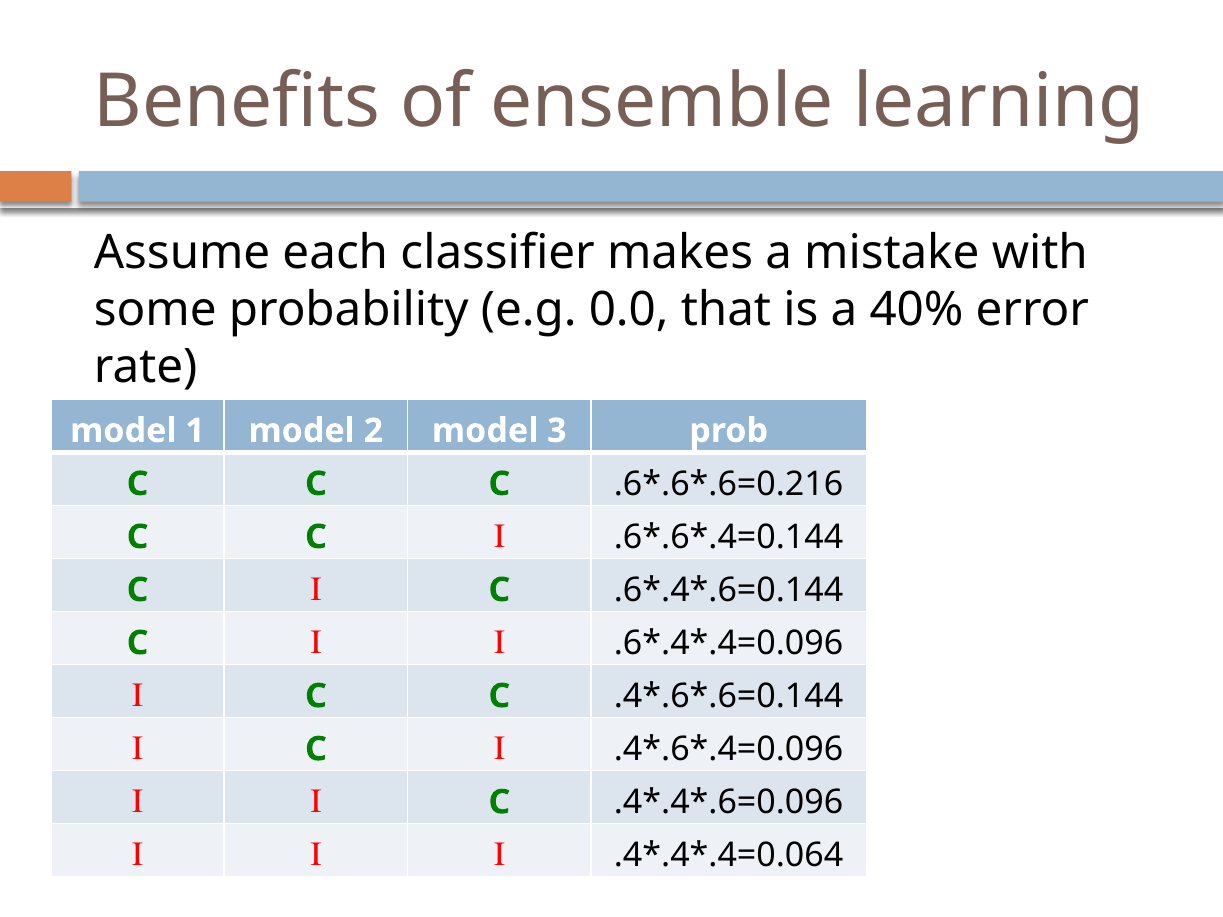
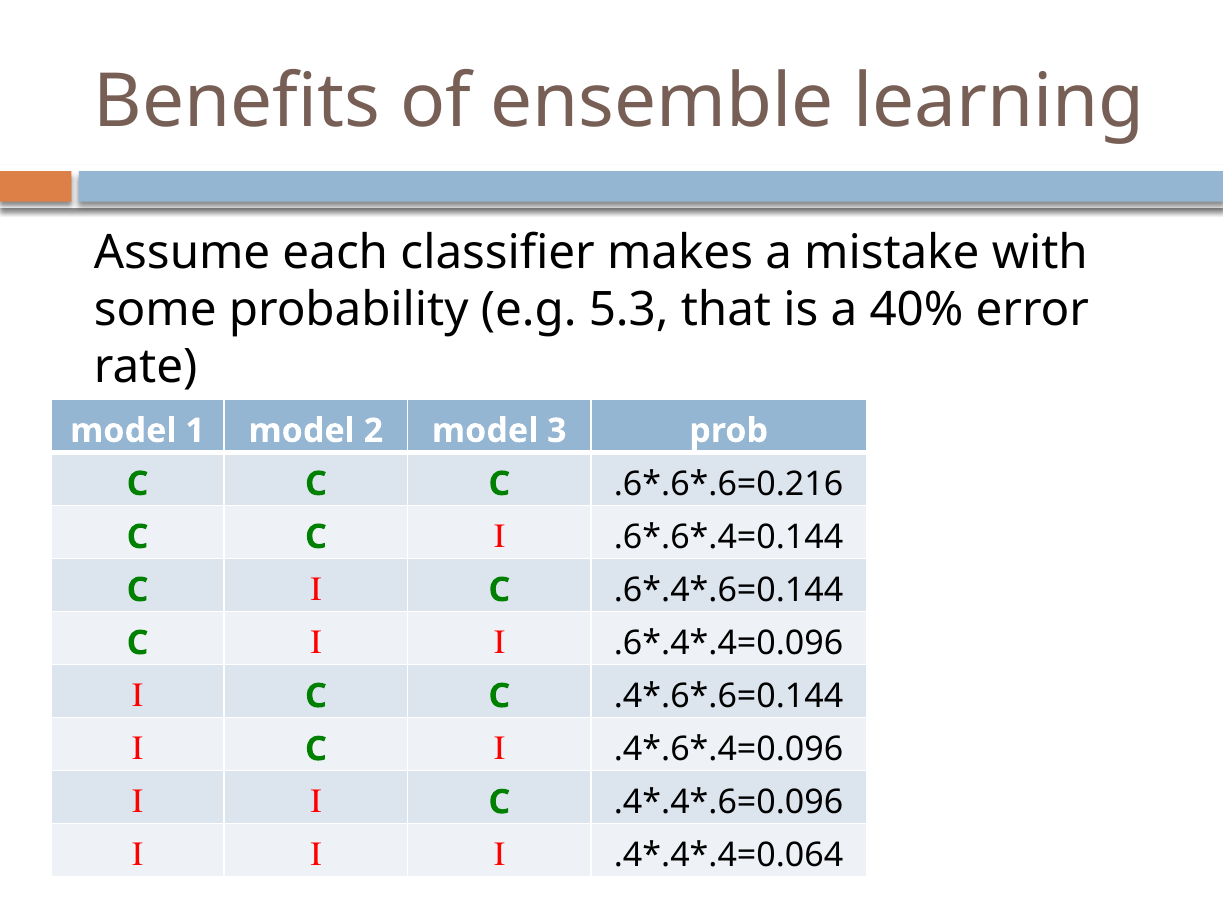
0.0: 0.0 -> 5.3 (629, 310)
